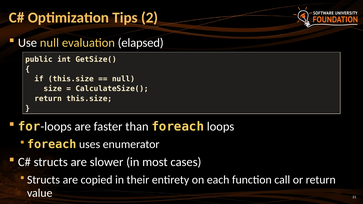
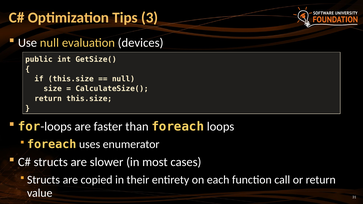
2: 2 -> 3 (150, 18)
elapsed: elapsed -> devices (141, 43)
